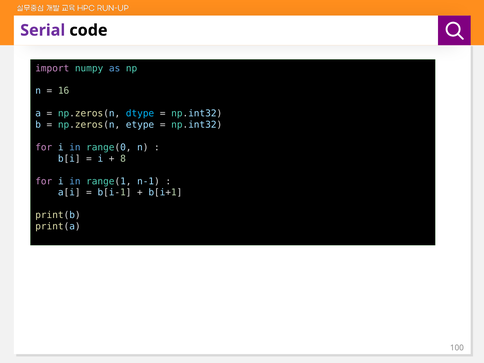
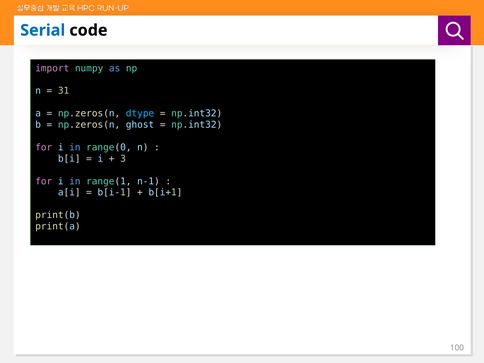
Serial colour: purple -> blue (43, 30)
16: 16 -> 31 (64, 91)
etype: etype -> ghost (140, 125)
8: 8 -> 3 (123, 159)
